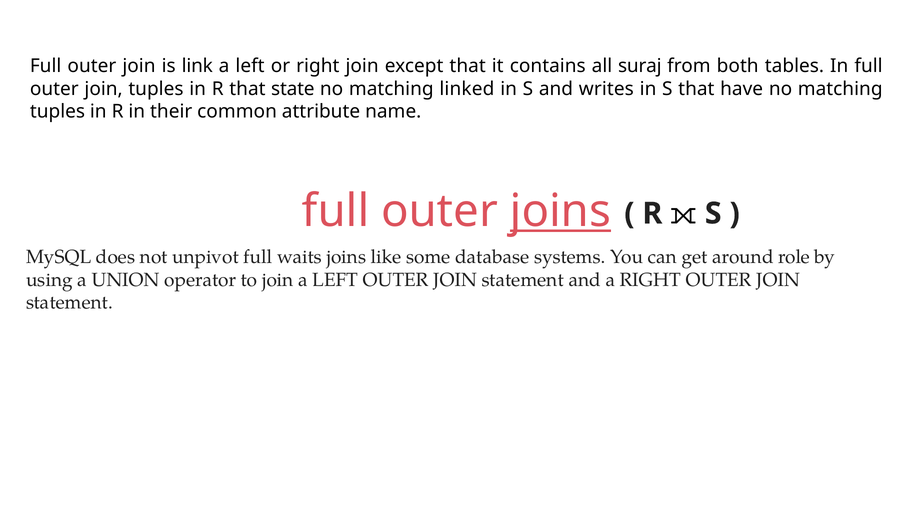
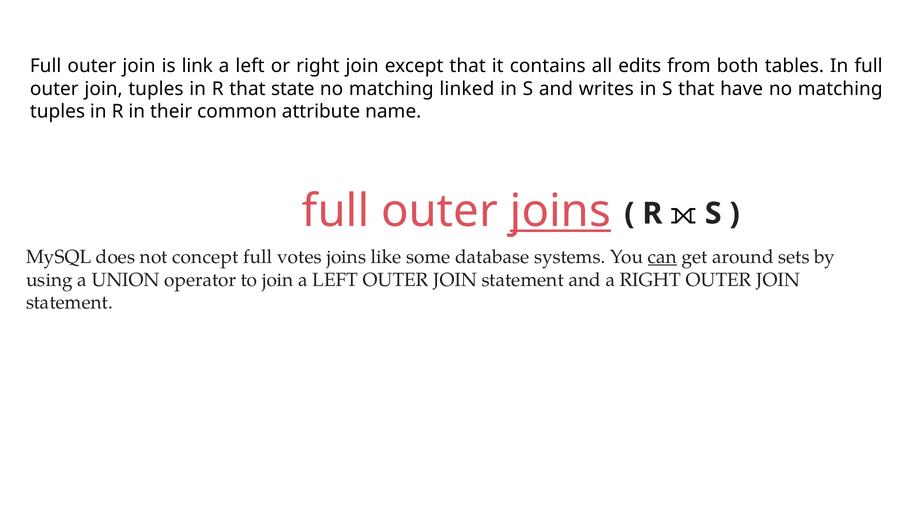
suraj: suraj -> edits (640, 66)
unpivot: unpivot -> concept (205, 257)
waits: waits -> votes (299, 257)
can underline: none -> present (662, 257)
role: role -> sets (794, 257)
